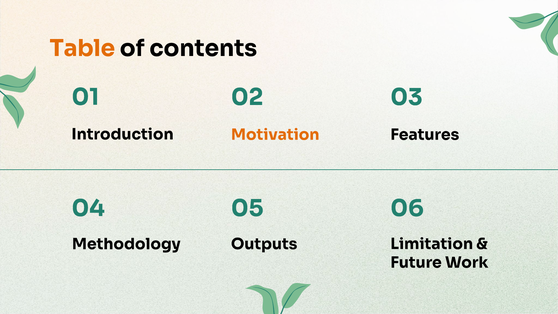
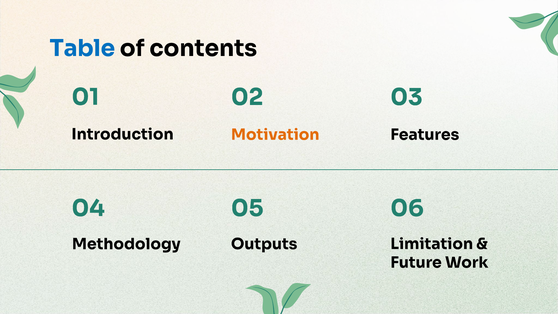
Table colour: orange -> blue (82, 48)
